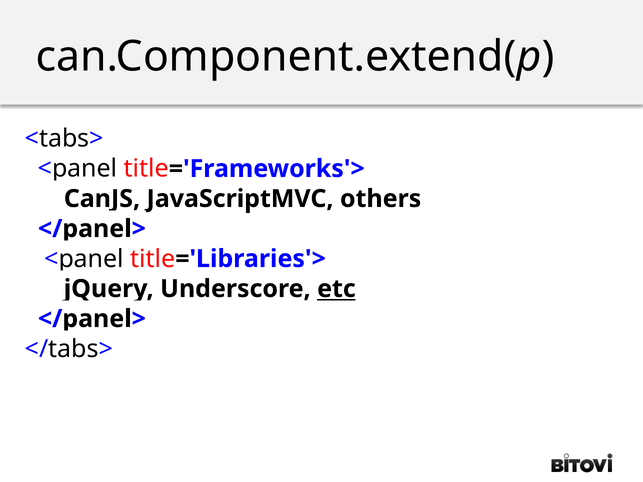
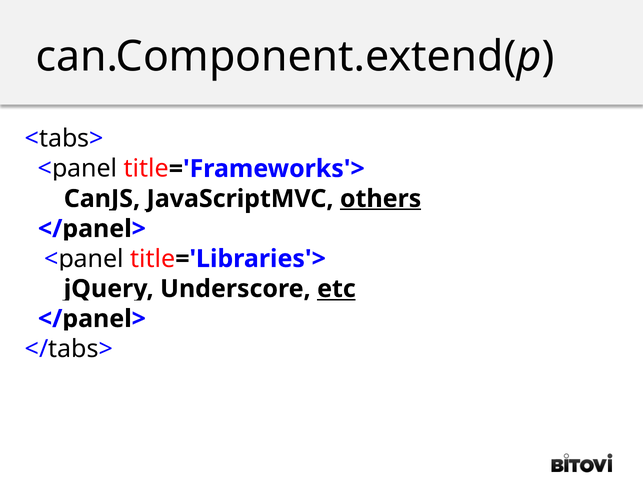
others underline: none -> present (381, 199)
